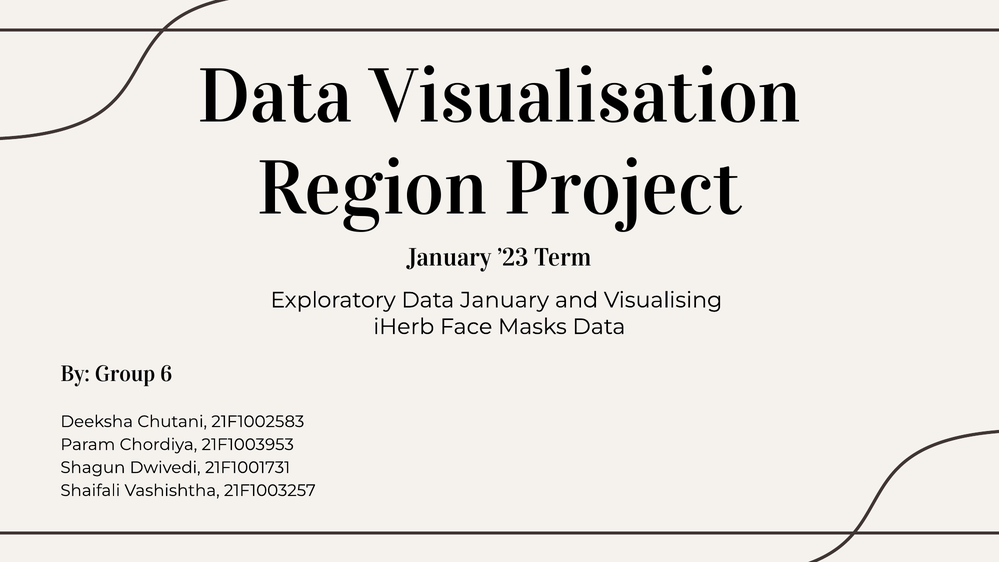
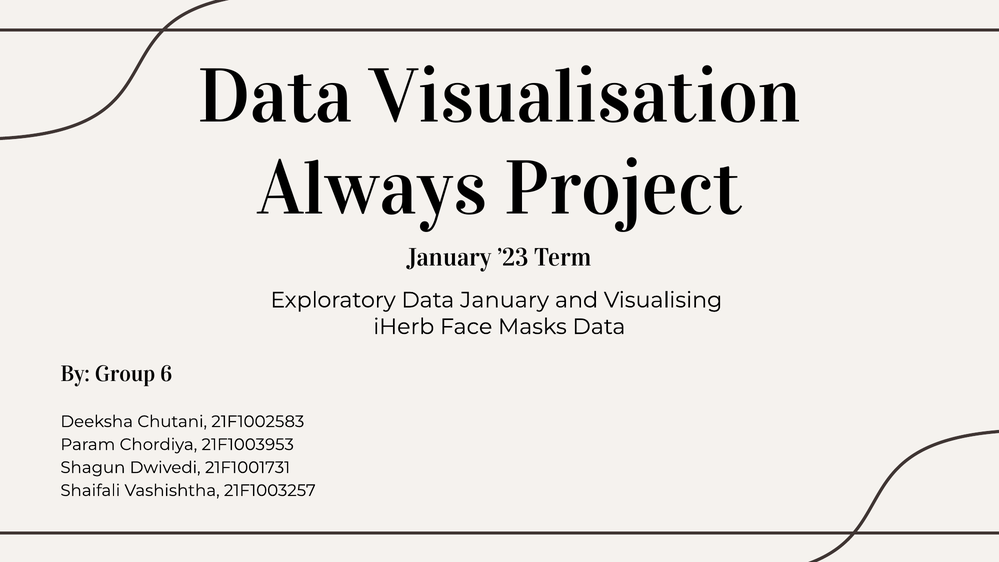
Region: Region -> Always (372, 188)
